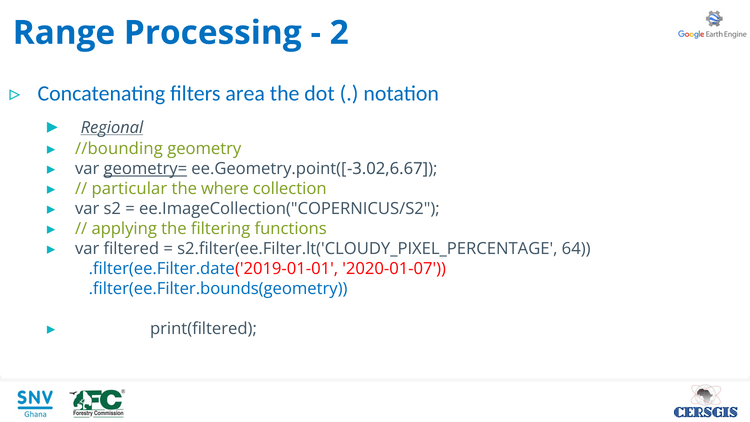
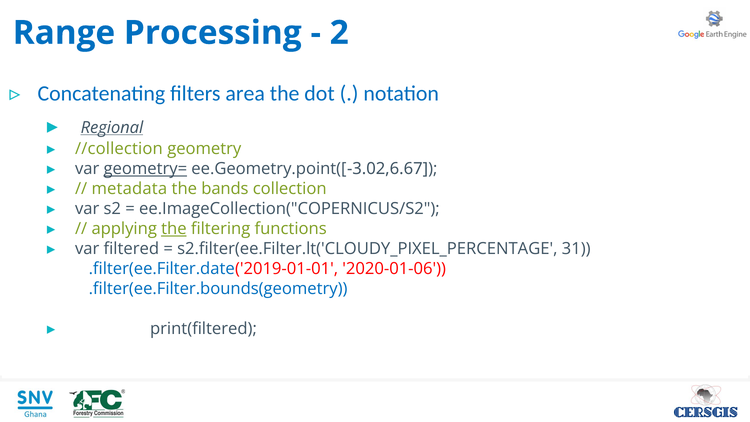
//bounding: //bounding -> //collection (119, 149)
particular: particular -> metadata (129, 189)
where: where -> bands (225, 189)
the underline: none -> present (174, 229)
64: 64 -> 31 (576, 249)
2020-01-07: 2020-01-07 -> 2020-01-06 (394, 269)
